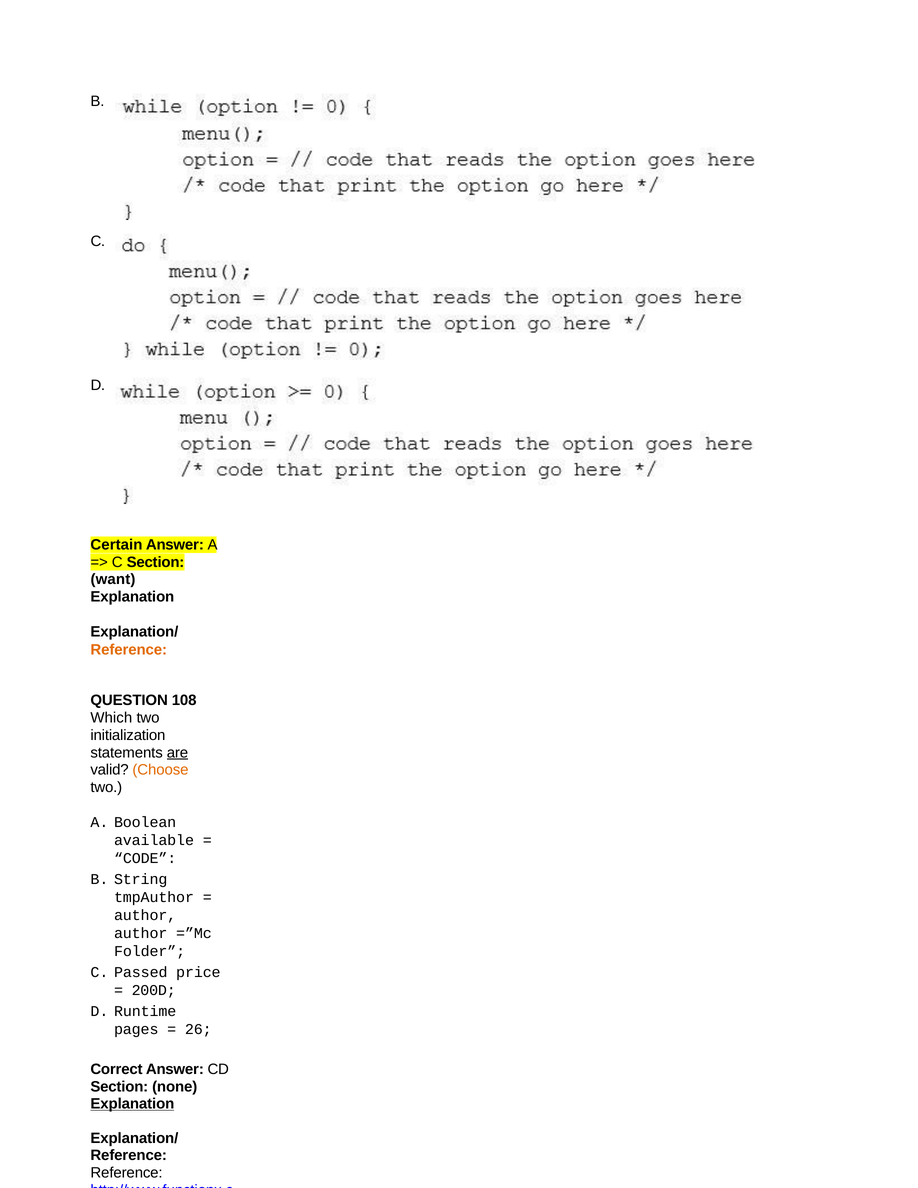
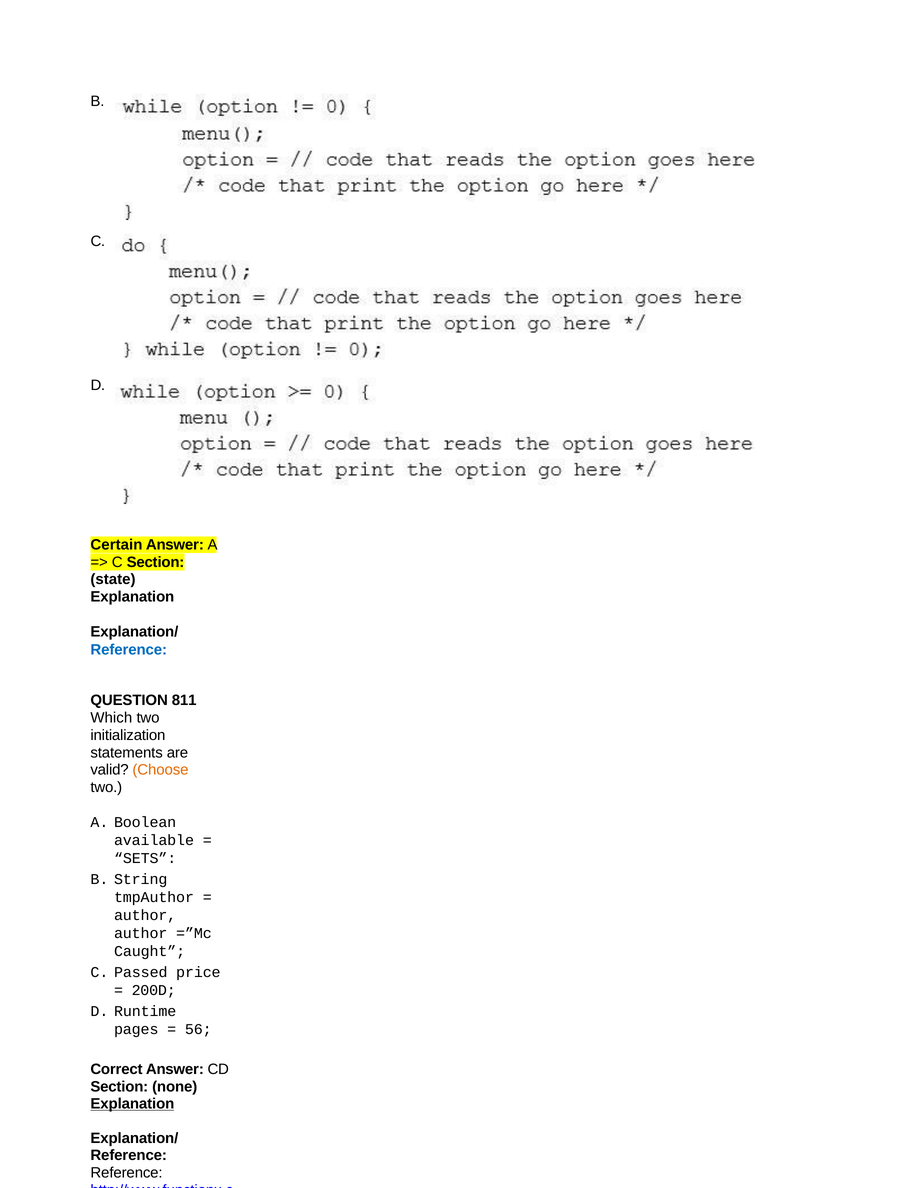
want: want -> state (113, 580)
Reference colour: orange -> blue (129, 650)
108: 108 -> 811 (184, 700)
are underline: present -> none (177, 753)
CODE: CODE -> SETS (145, 858)
Folder: Folder -> Caught (150, 951)
26: 26 -> 56 (198, 1029)
